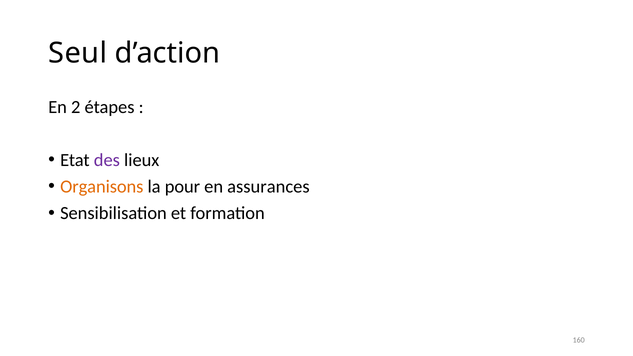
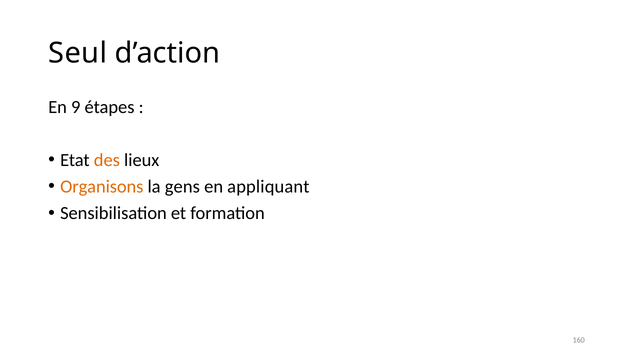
2: 2 -> 9 (76, 107)
des colour: purple -> orange (107, 160)
pour: pour -> gens (182, 187)
assurances: assurances -> appliquant (268, 187)
